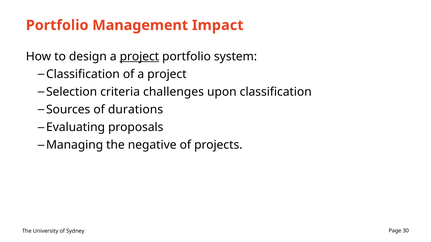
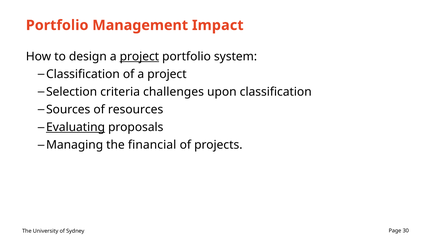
durations: durations -> resources (136, 110)
Evaluating underline: none -> present (76, 127)
negative: negative -> financial (152, 145)
